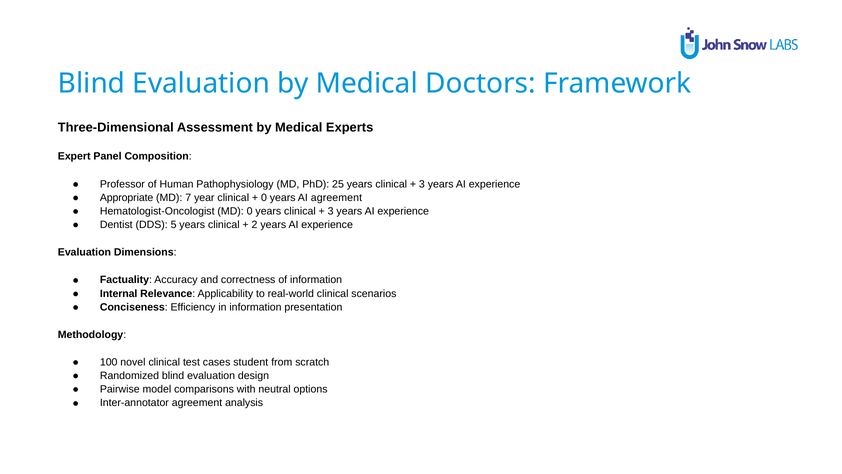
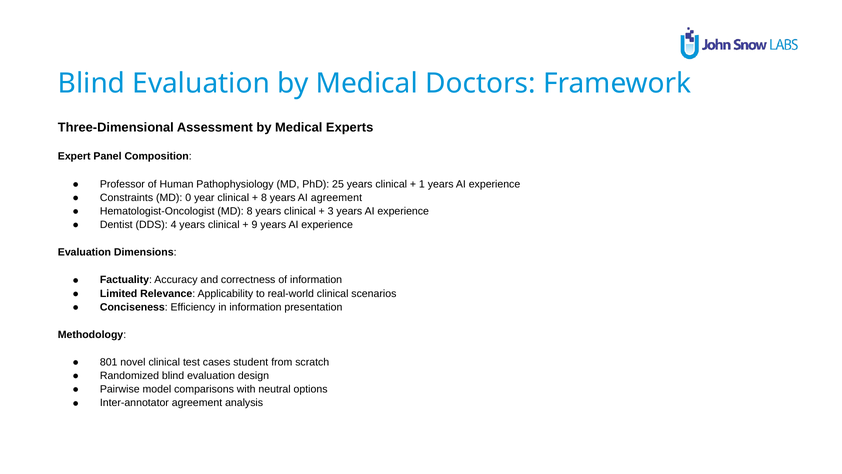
3: 3 -> 1 (422, 184)
Appropriate: Appropriate -> Constraints (127, 197)
7: 7 -> 0 (188, 197)
0: 0 -> 8 (264, 197)
MD 0: 0 -> 8 (250, 211)
5: 5 -> 4 (174, 225)
2: 2 -> 9 (255, 225)
Internal: Internal -> Limited (119, 293)
100: 100 -> 801 (109, 362)
